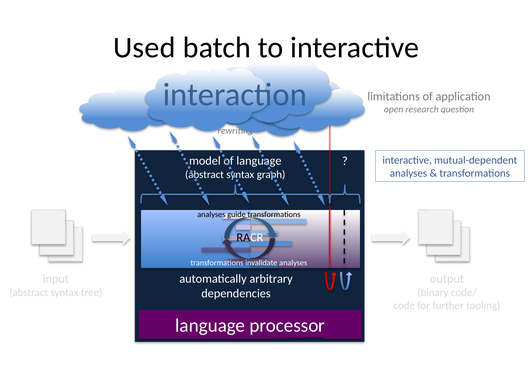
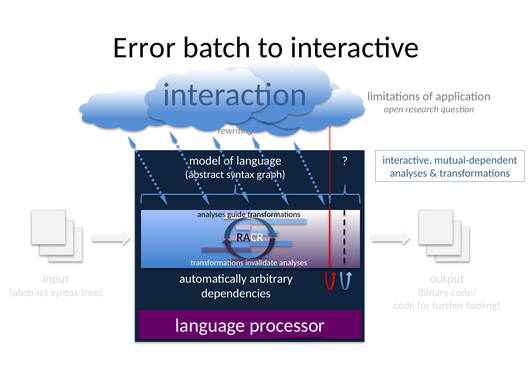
Used: Used -> Error (144, 48)
